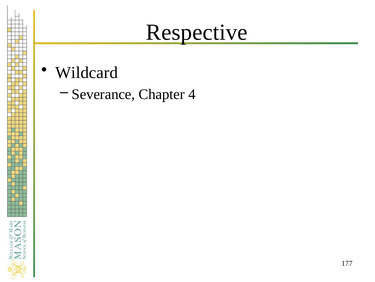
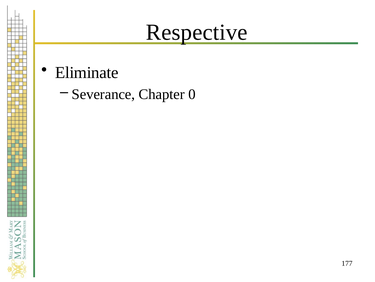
Wildcard: Wildcard -> Eliminate (87, 72)
4: 4 -> 0 (192, 94)
